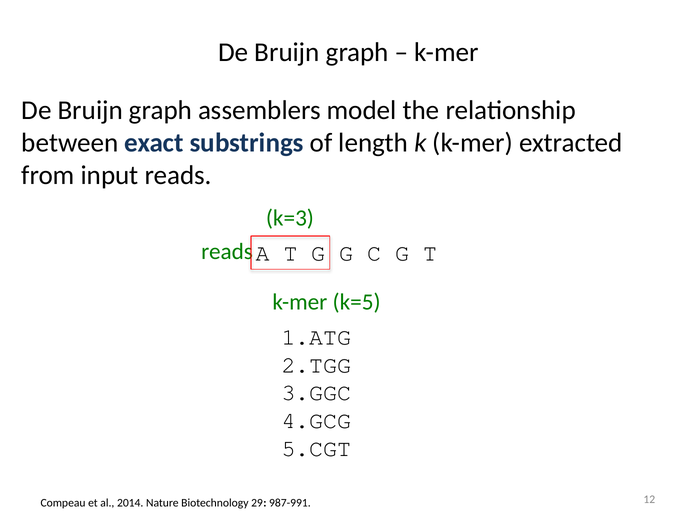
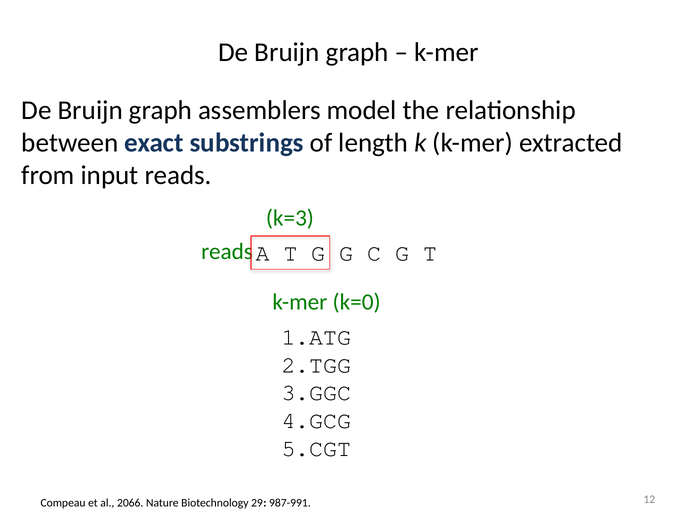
k=5: k=5 -> k=0 (357, 302)
2014: 2014 -> 2066 (130, 503)
